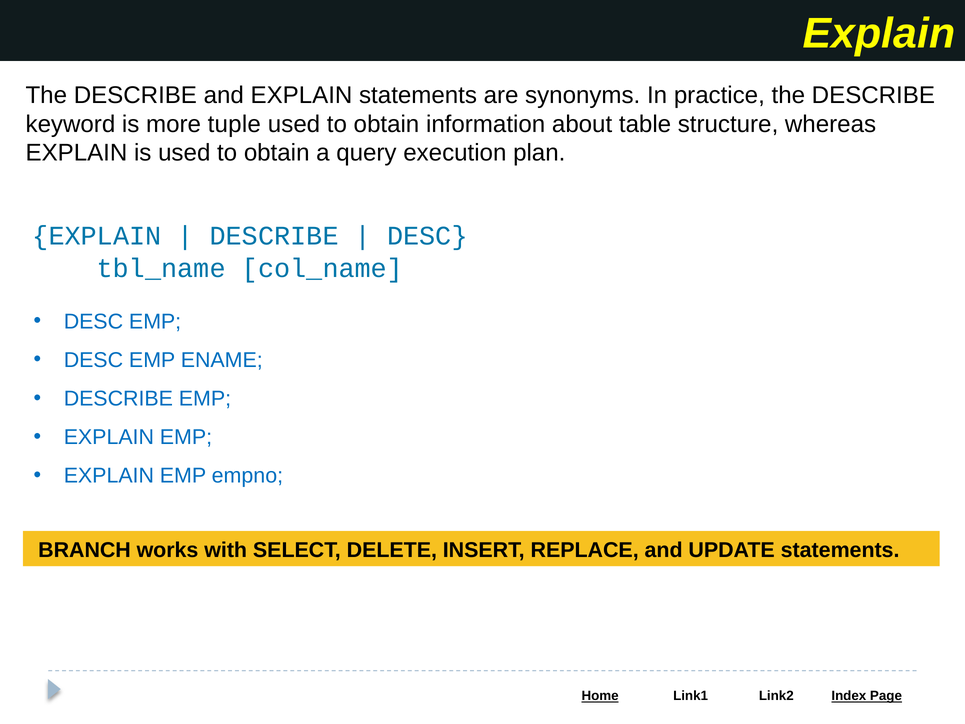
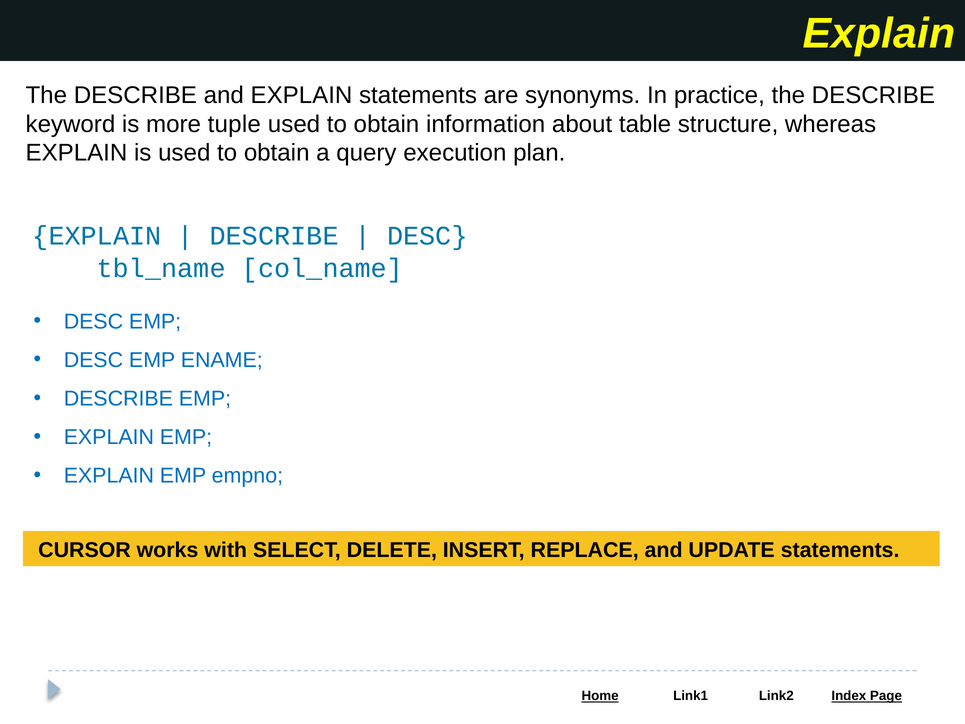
BRANCH: BRANCH -> CURSOR (85, 550)
